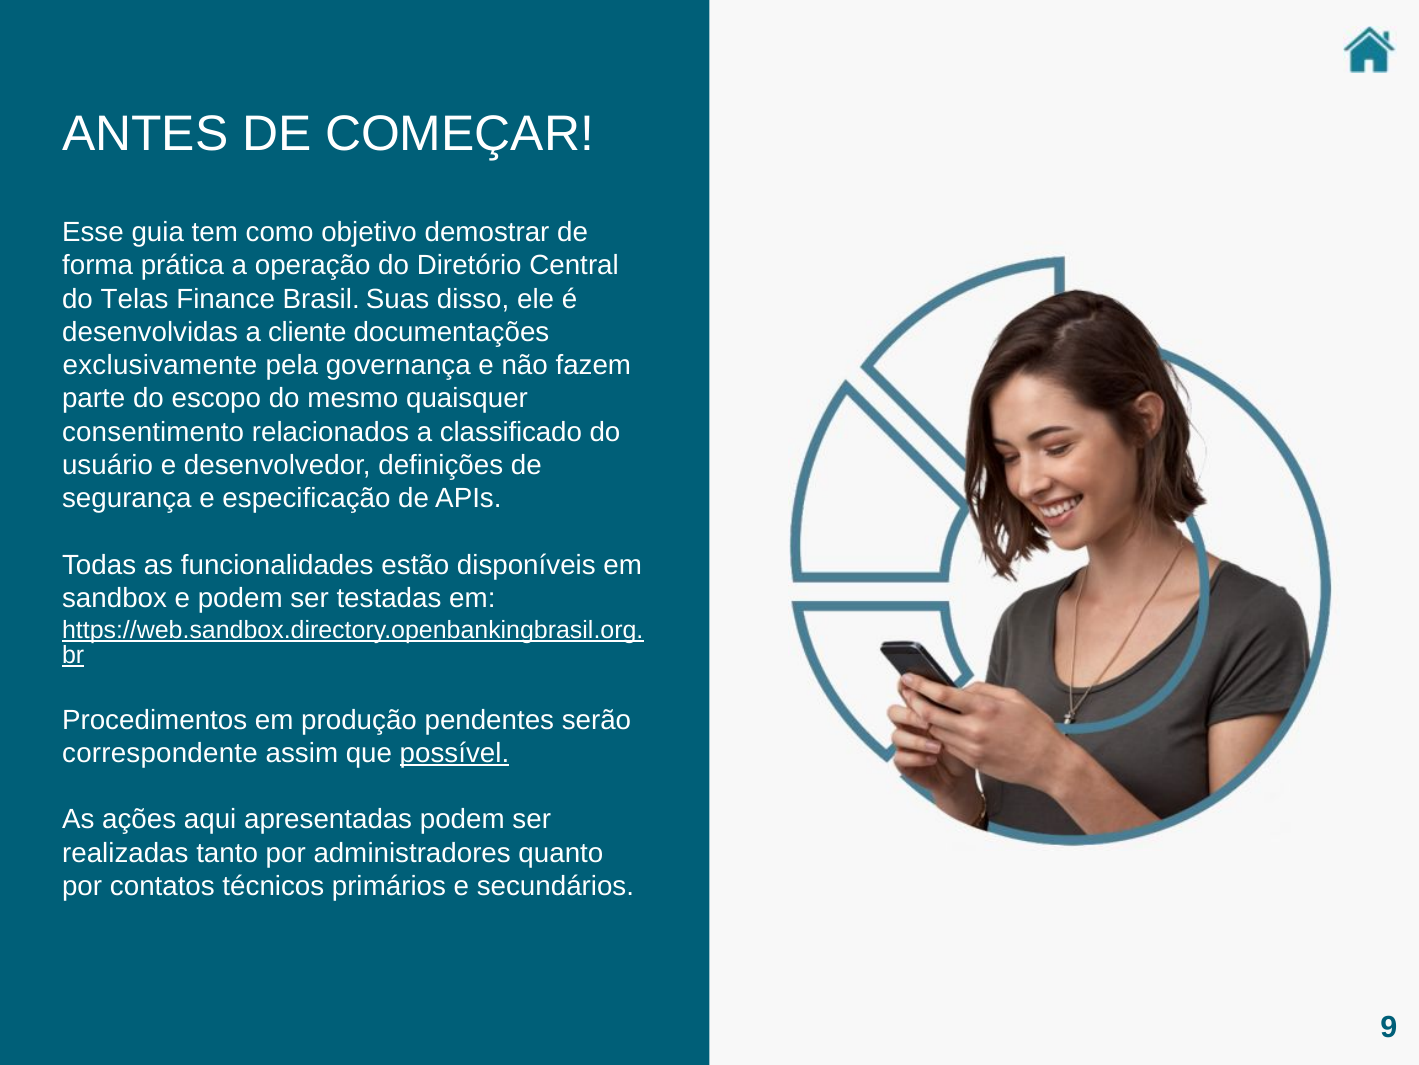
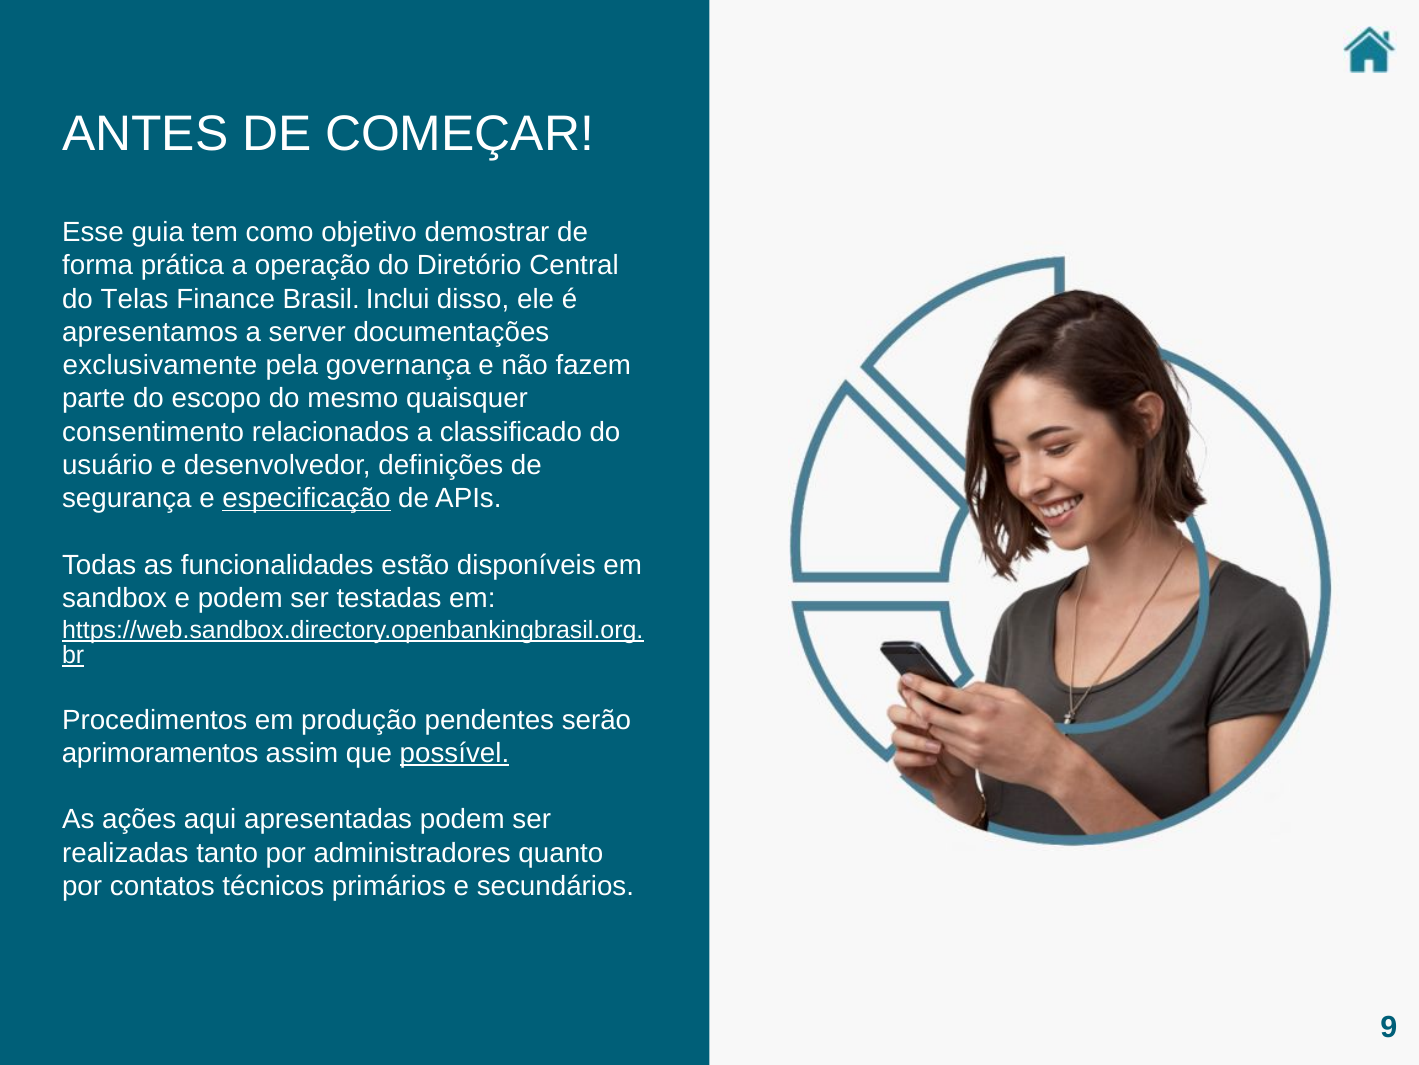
Suas: Suas -> Inclui (398, 299)
desenvolvidas: desenvolvidas -> apresentamos (150, 332)
cliente: cliente -> server (307, 332)
especificação underline: none -> present (306, 498)
correspondente: correspondente -> aprimoramentos (160, 753)
